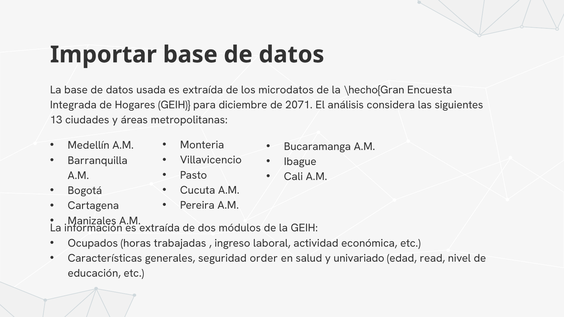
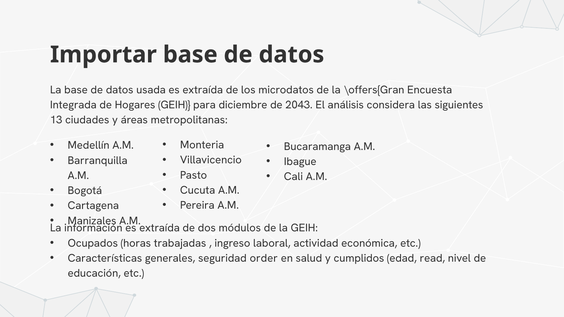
\hecho{Gran: \hecho{Gran -> \offers{Gran (374, 90)
2071: 2071 -> 2043 (299, 105)
univariado: univariado -> cumplidos (359, 258)
